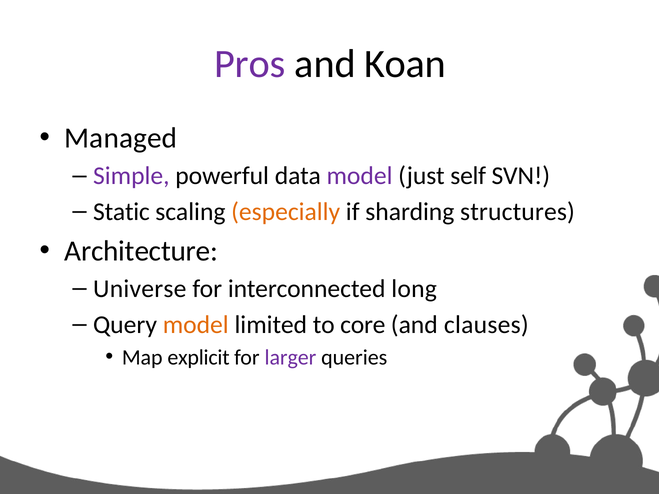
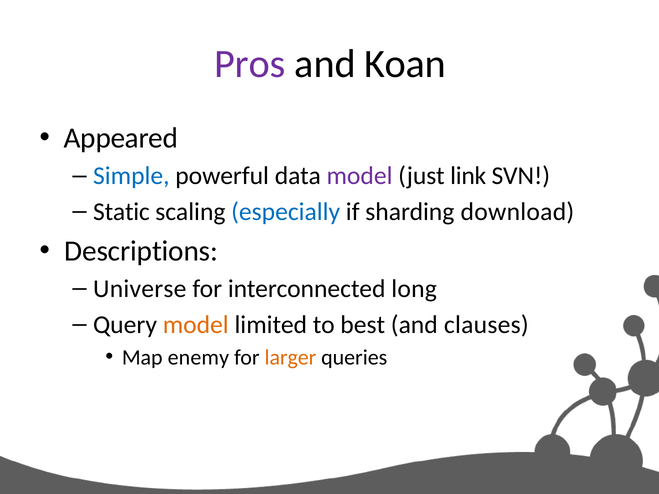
Managed: Managed -> Appeared (121, 138)
Simple colour: purple -> blue (131, 176)
self: self -> link (468, 176)
especially colour: orange -> blue (286, 212)
structures: structures -> download (517, 212)
Architecture: Architecture -> Descriptions (141, 251)
core: core -> best (363, 325)
explicit: explicit -> enemy (198, 358)
larger colour: purple -> orange (290, 358)
